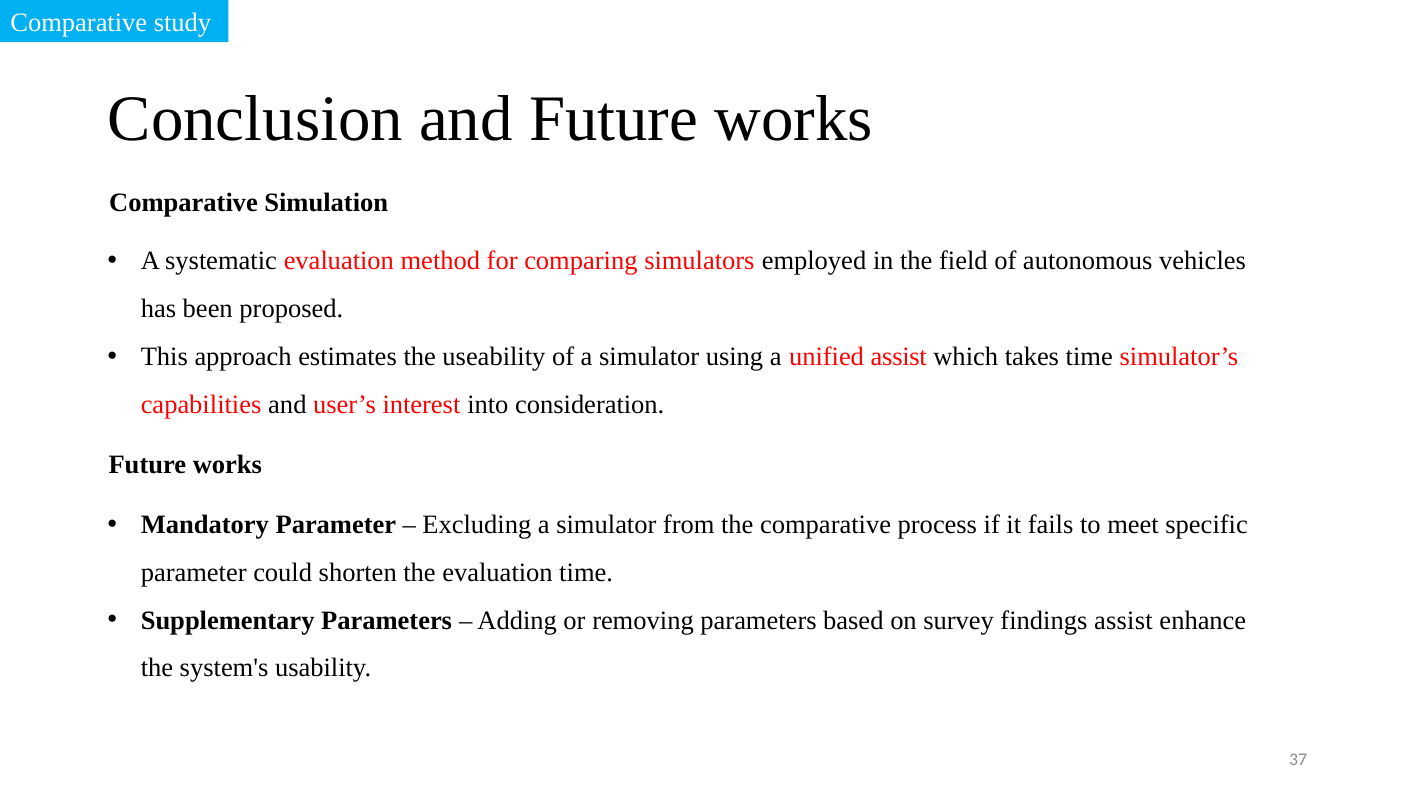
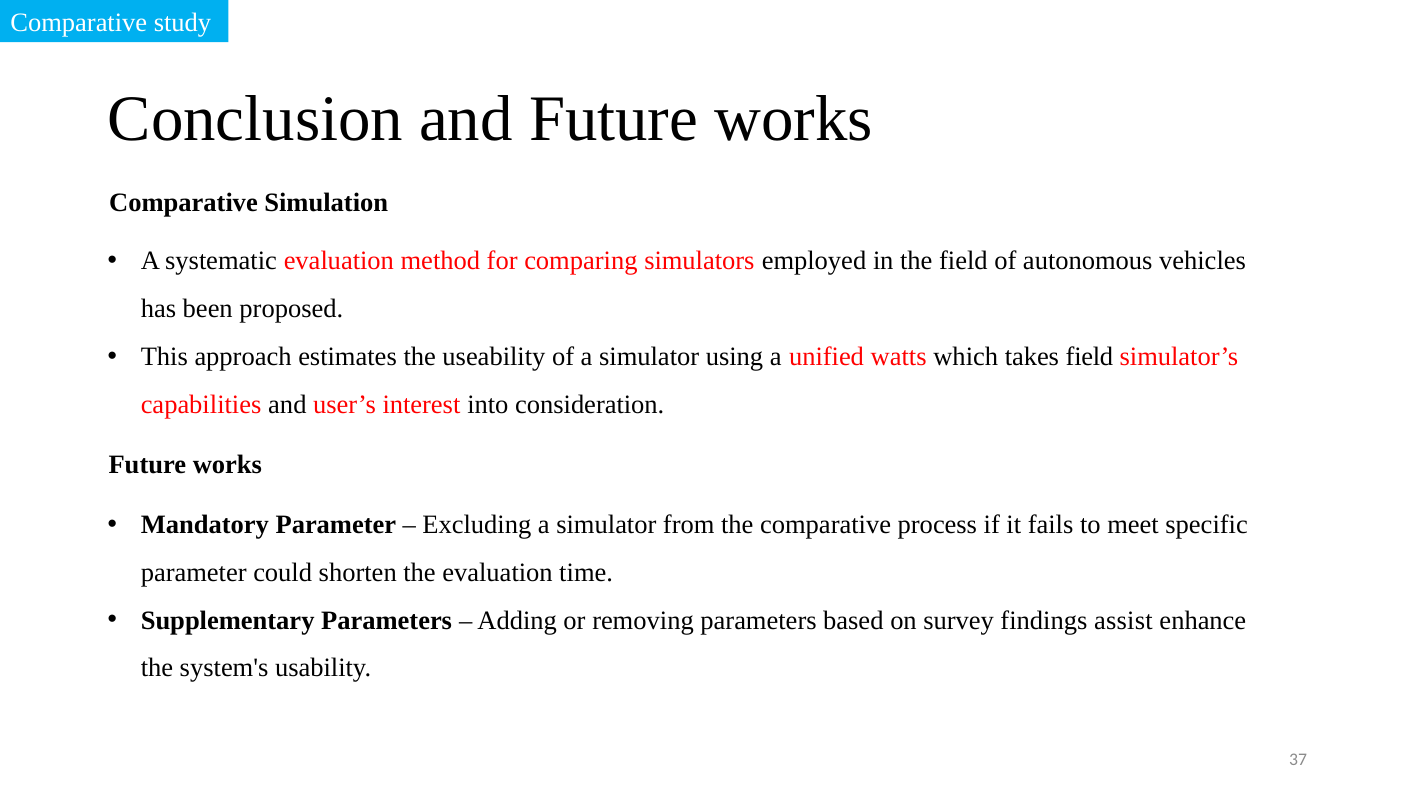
unified assist: assist -> watts (899, 357)
takes time: time -> field (1089, 357)
